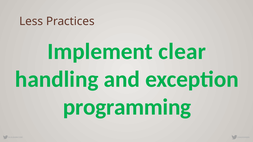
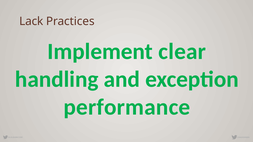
Less: Less -> Lack (31, 21)
programming: programming -> performance (127, 107)
